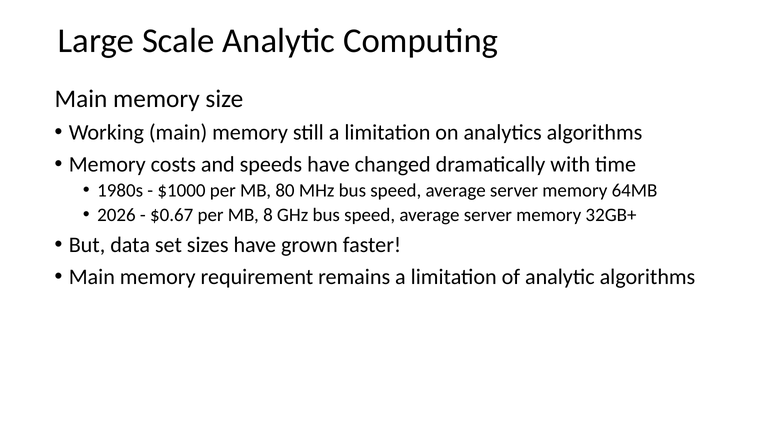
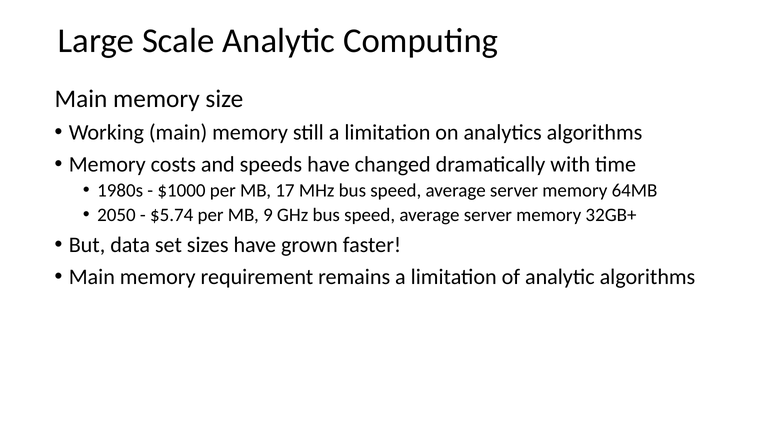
80: 80 -> 17 (285, 190)
2026: 2026 -> 2050 (116, 215)
$0.67: $0.67 -> $5.74 (172, 215)
8: 8 -> 9 (268, 215)
